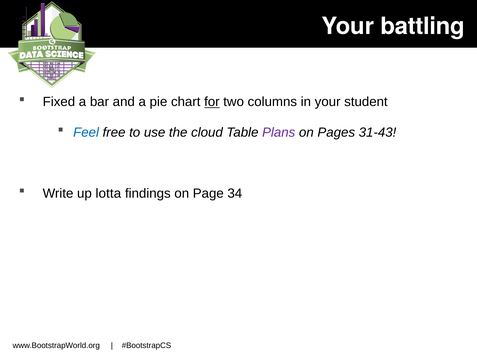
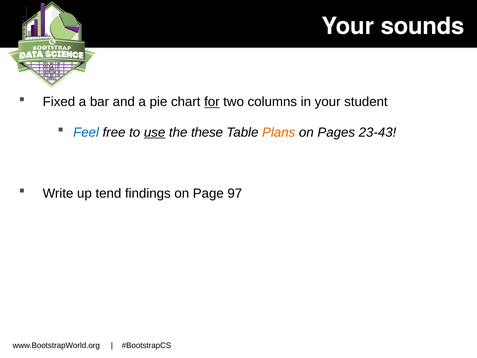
battling: battling -> sounds (423, 26)
use underline: none -> present (155, 132)
cloud: cloud -> these (207, 132)
Plans colour: purple -> orange (279, 132)
31-43: 31-43 -> 23-43 (378, 132)
lotta: lotta -> tend (108, 193)
34: 34 -> 97 (235, 193)
